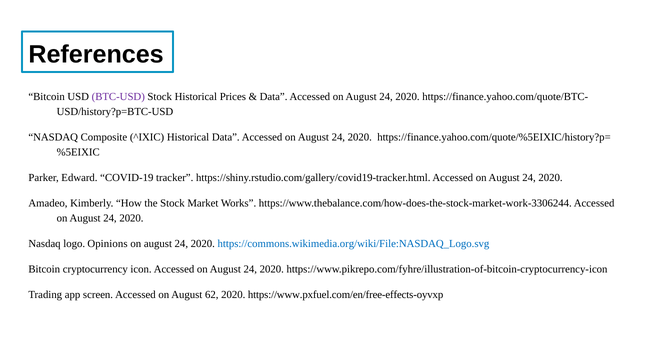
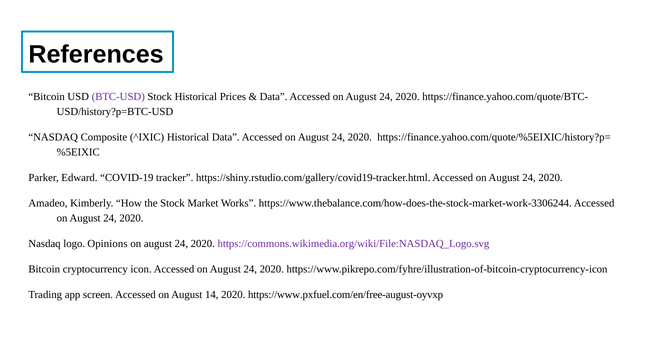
https://commons.wikimedia.org/wiki/File:NASDAQ_Logo.svg colour: blue -> purple (353, 244)
62: 62 -> 14 (212, 295)
https://www.pxfuel.com/en/free-effects-oyvxp: https://www.pxfuel.com/en/free-effects-oyvxp -> https://www.pxfuel.com/en/free-august-oyvxp (346, 295)
